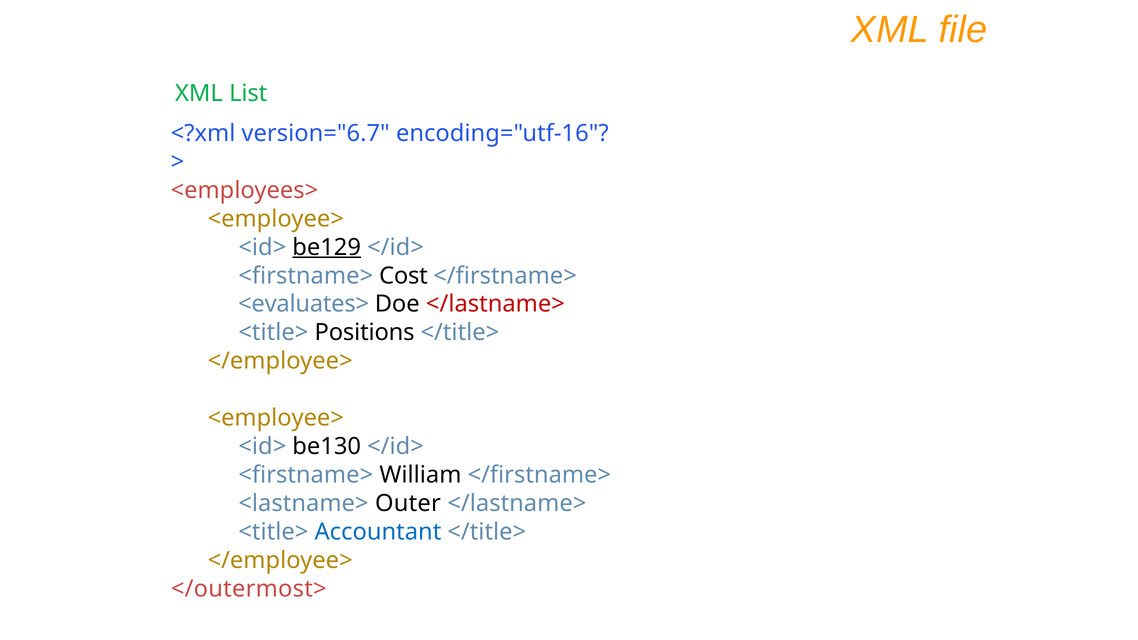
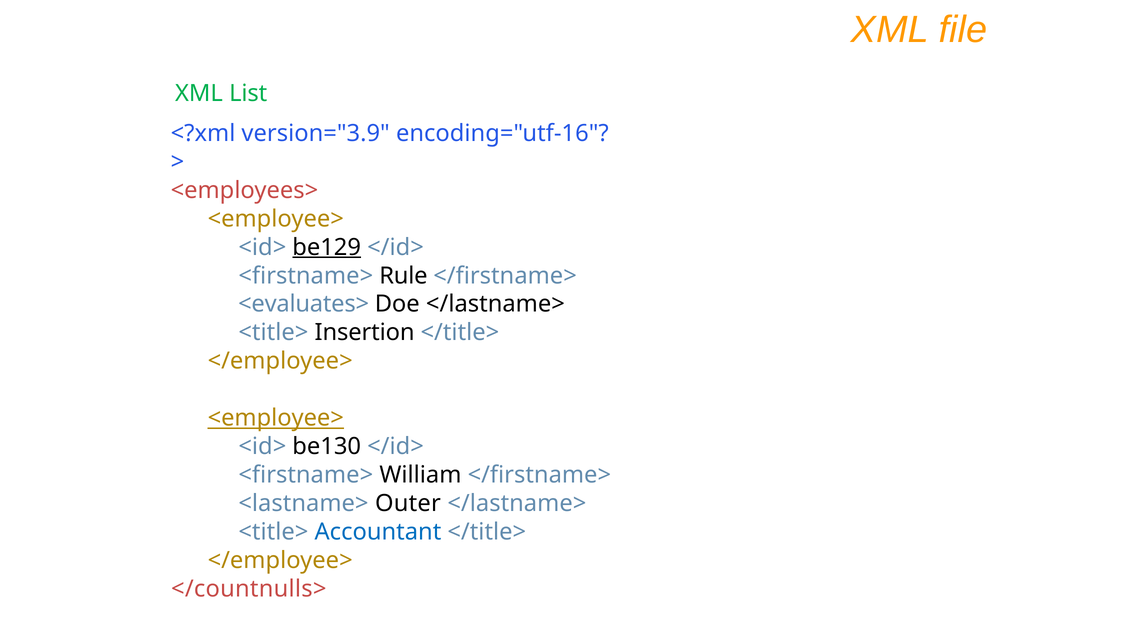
version="6.7: version="6.7 -> version="3.9 (316, 133)
Cost: Cost -> Rule (403, 276)
</lastname> colour: red -> black (495, 304)
Positions: Positions -> Insertion (365, 333)
<employee> underline: none -> present (276, 418)
</outermost>: </outermost> -> </countnulls> (249, 589)
